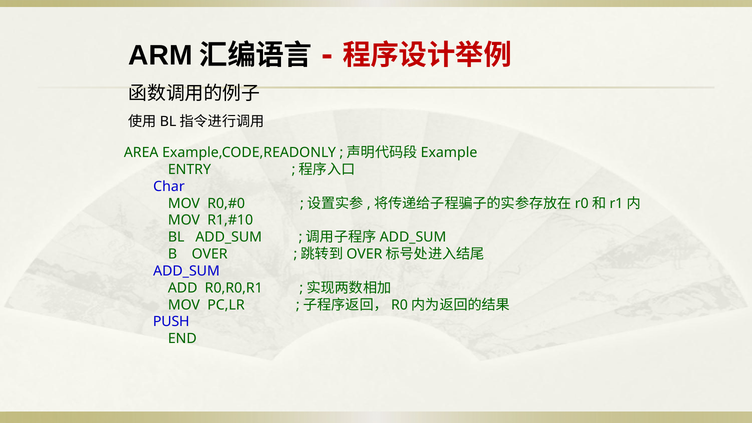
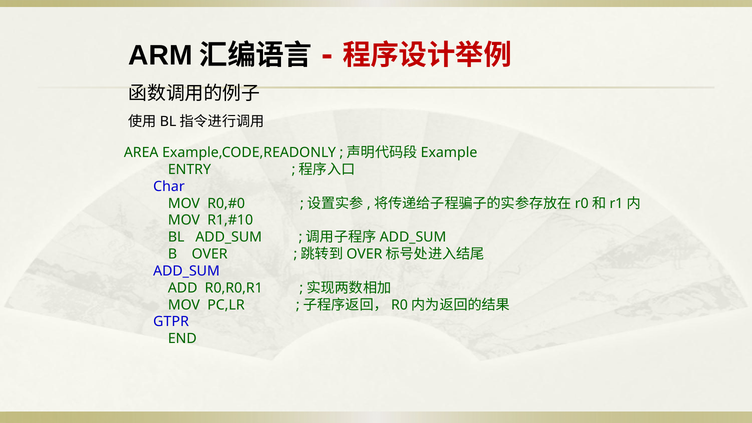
PUSH: PUSH -> GTPR (171, 322)
